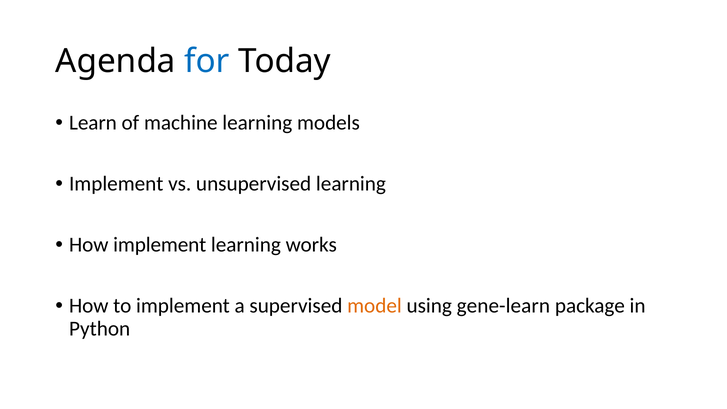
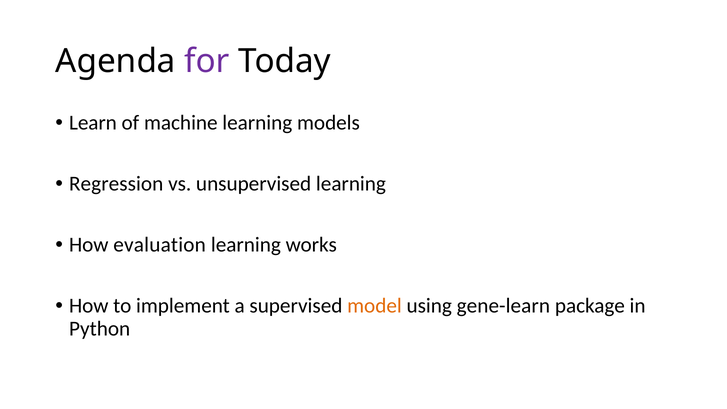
for colour: blue -> purple (207, 61)
Implement: Implement -> Regression (116, 184)
How implement: implement -> evaluation (160, 245)
